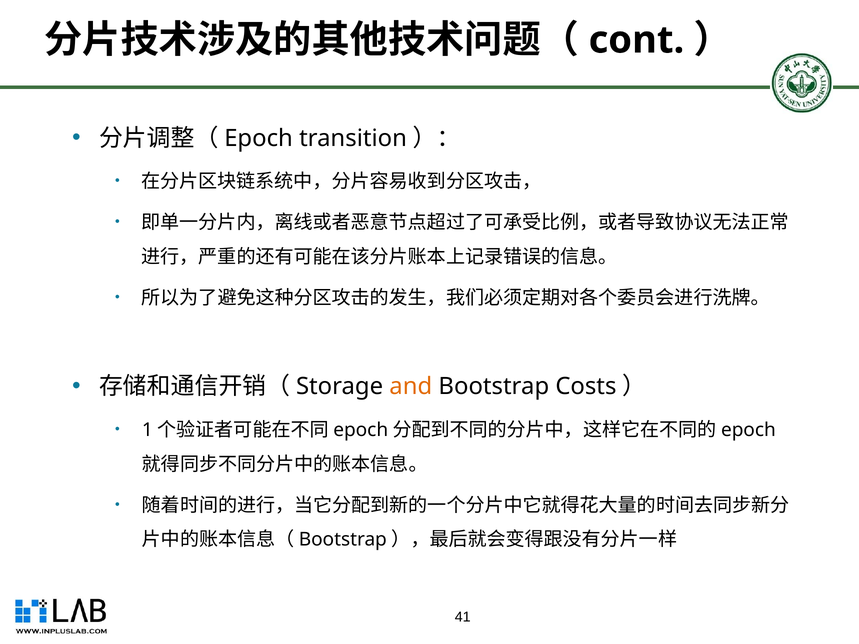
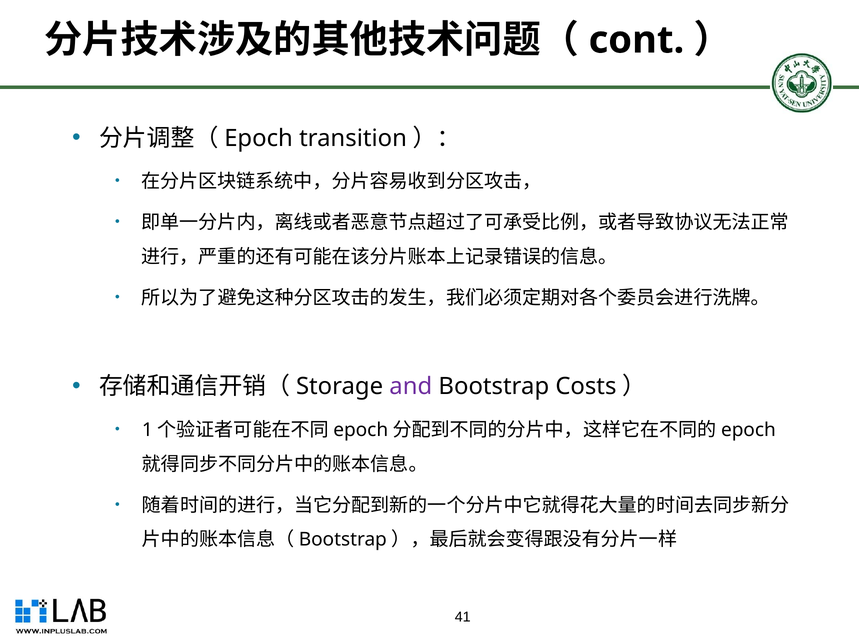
and colour: orange -> purple (411, 387)
